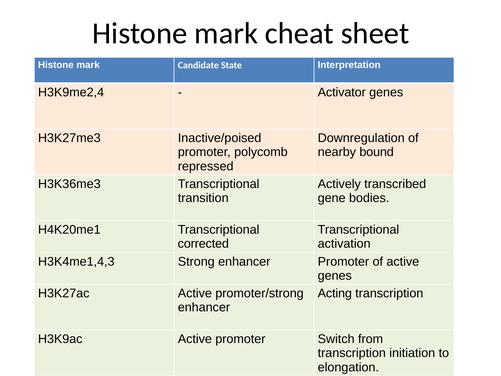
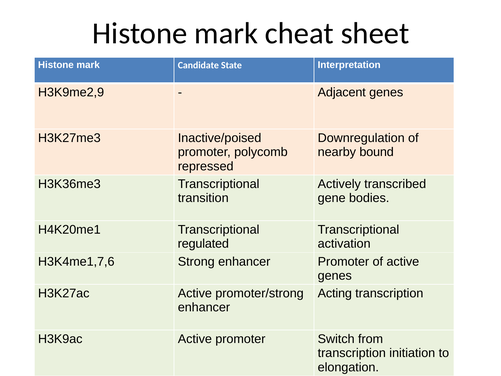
H3K9me2,4: H3K9me2,4 -> H3K9me2,9 (71, 92)
Activator: Activator -> Adjacent (342, 92)
corrected: corrected -> regulated (203, 244)
H3K4me1,4,3: H3K4me1,4,3 -> H3K4me1,7,6 (76, 261)
